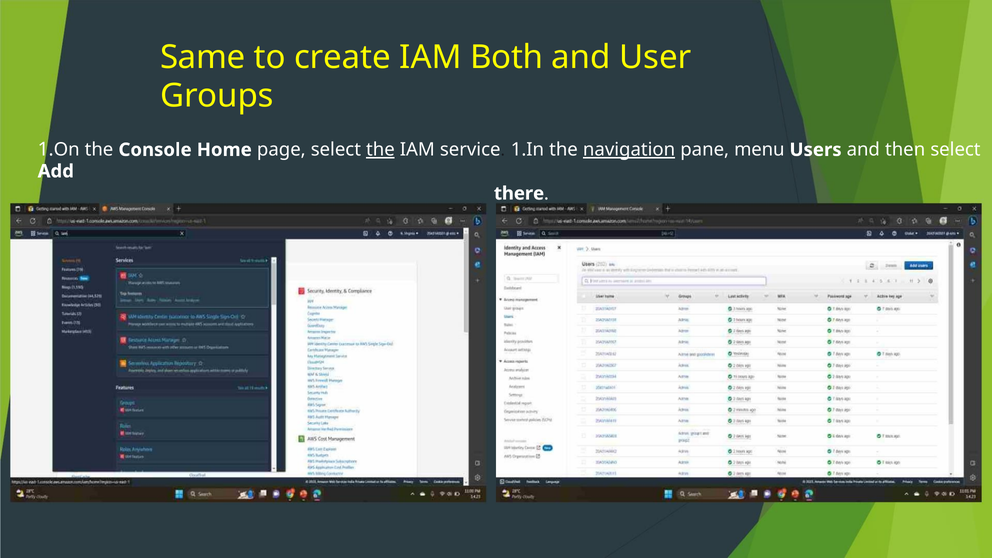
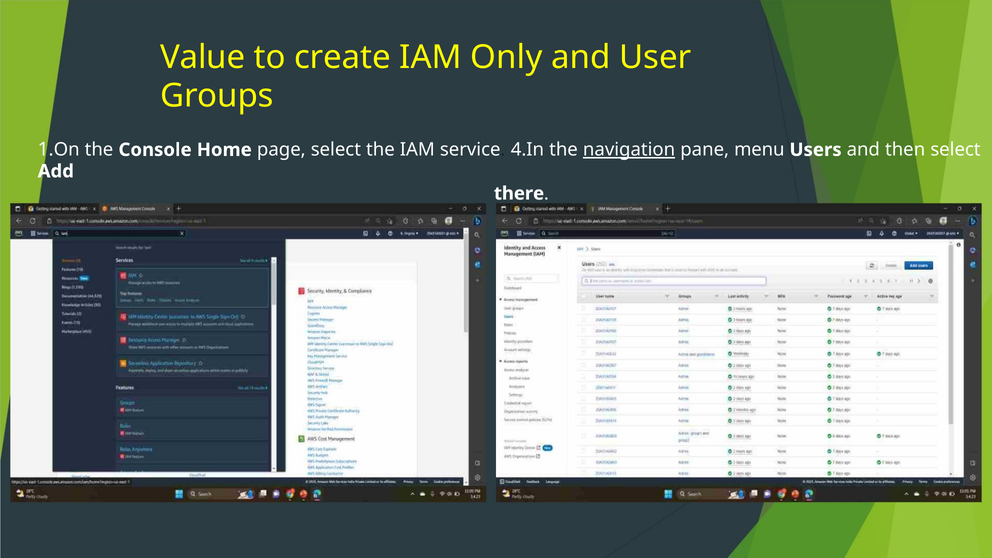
Same: Same -> Value (203, 57)
Both: Both -> Only (506, 57)
the underline: present -> none (380, 150)
1.In: 1.In -> 4.In (527, 150)
